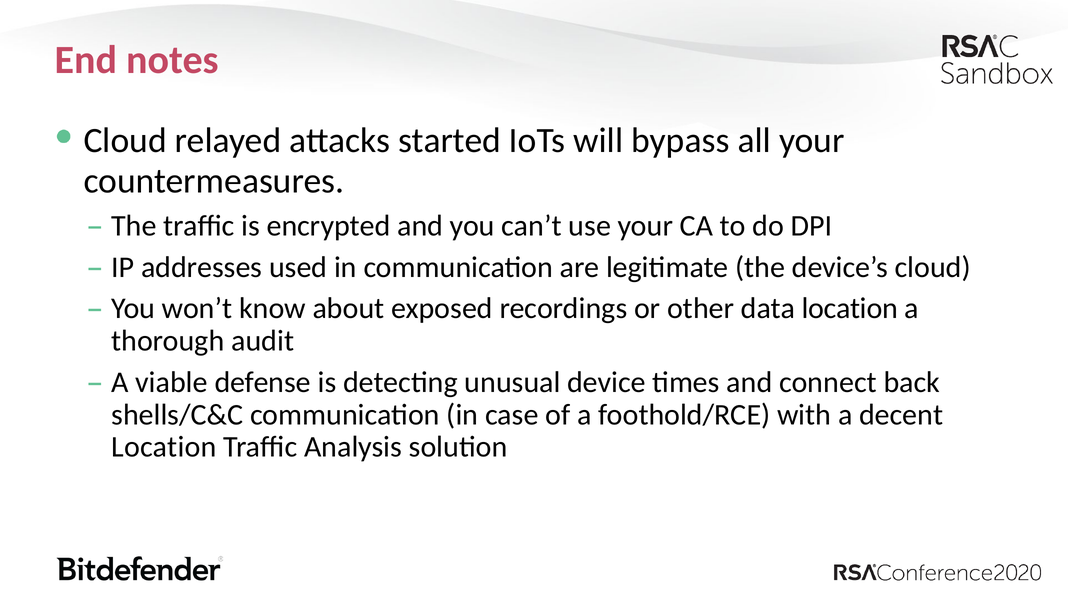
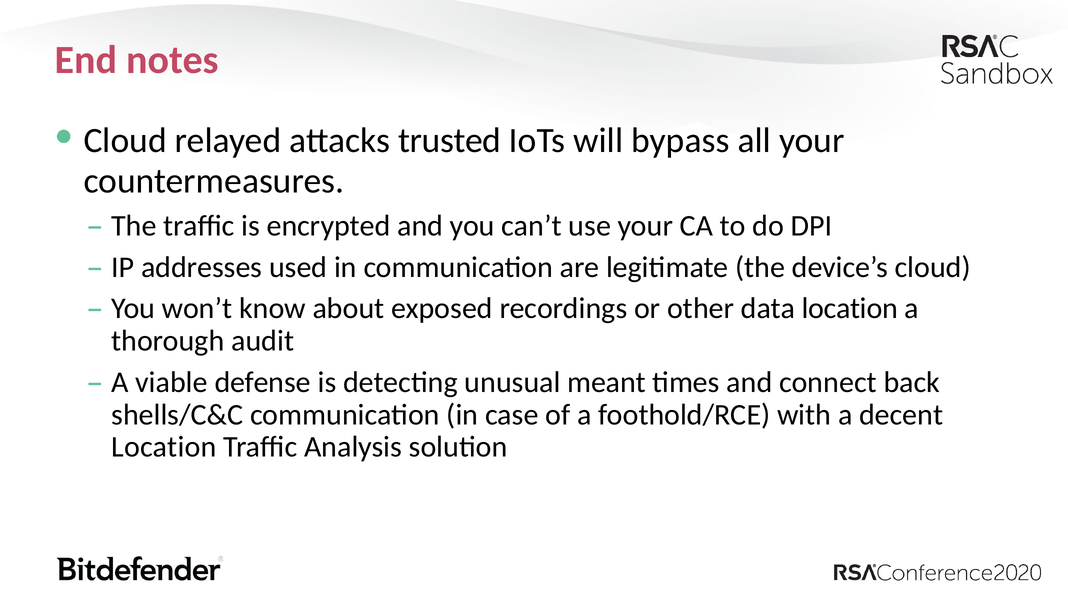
started: started -> trusted (450, 141)
device: device -> meant (606, 383)
